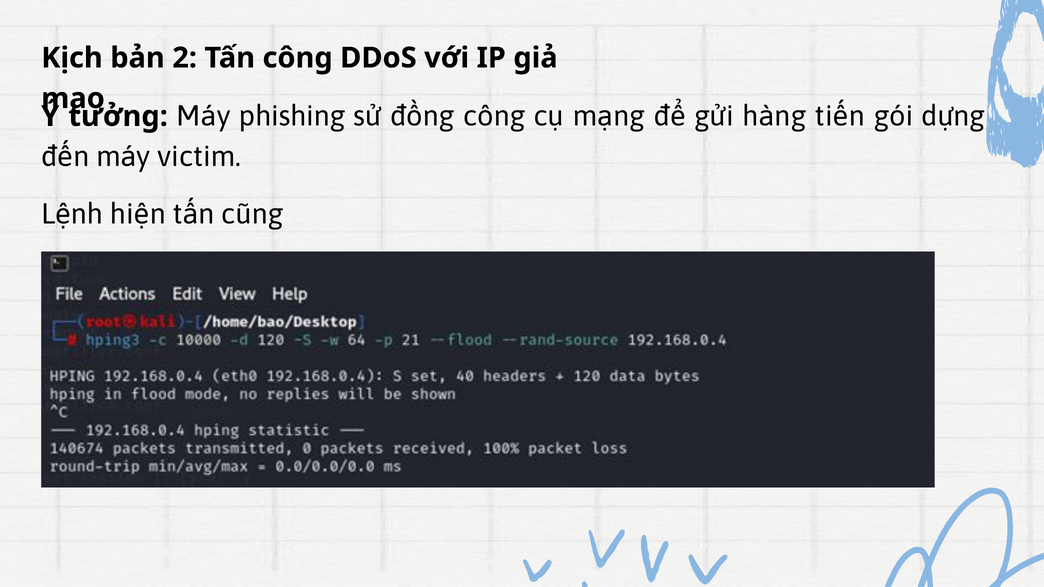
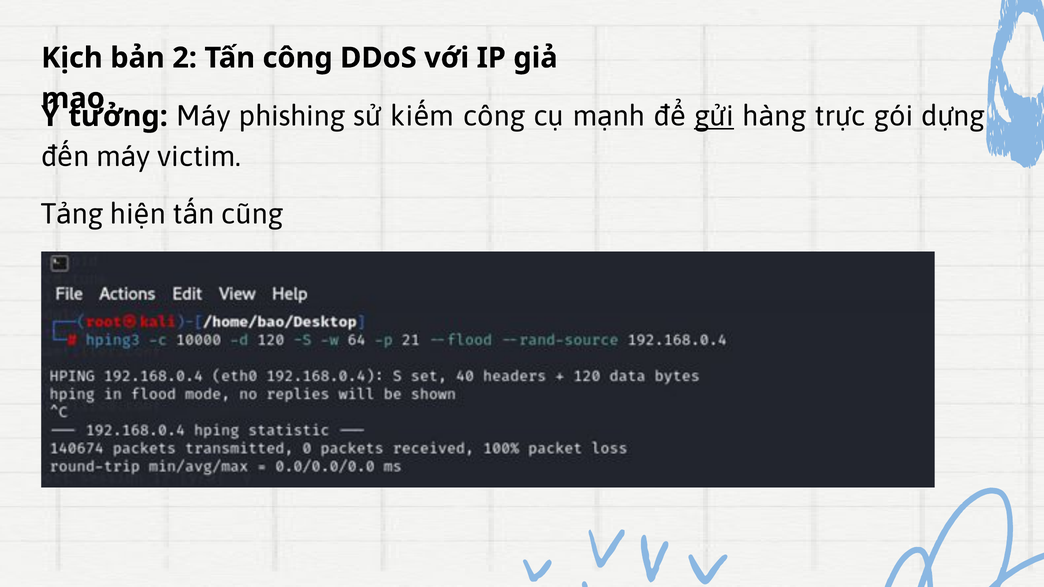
đồng: đồng -> kiếm (422, 116)
mạng: mạng -> mạnh (609, 116)
gửi underline: none -> present (714, 116)
tiến: tiến -> trực (840, 116)
Lệnh: Lệnh -> Tảng (72, 214)
